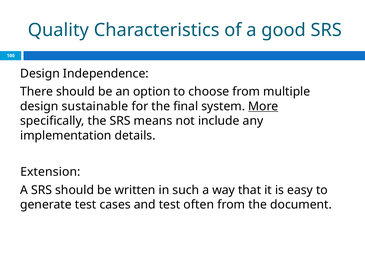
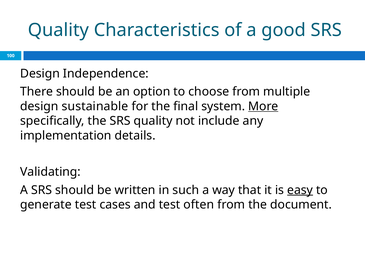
SRS means: means -> quality (153, 121)
Extension: Extension -> Validating (50, 172)
easy underline: none -> present (300, 190)
